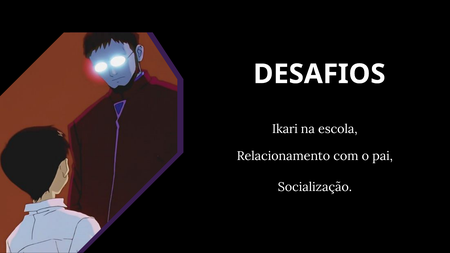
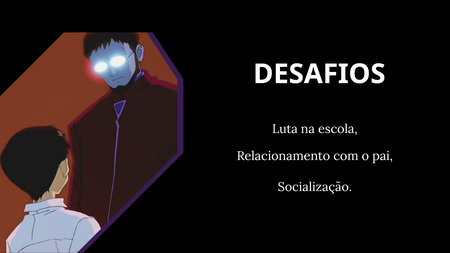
Ikari: Ikari -> Luta (285, 129)
